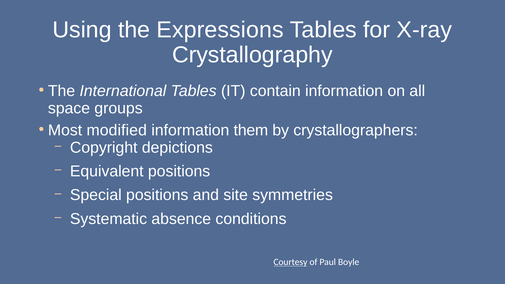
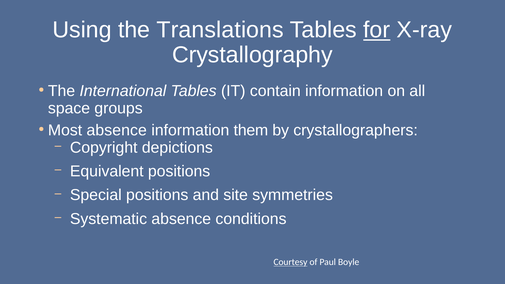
Expressions: Expressions -> Translations (220, 30)
for underline: none -> present (377, 30)
Most modified: modified -> absence (117, 130)
